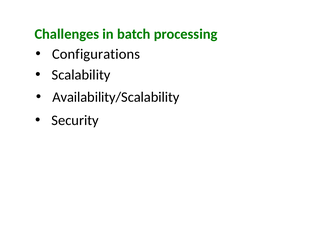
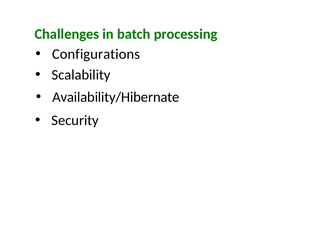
Availability/Scalability: Availability/Scalability -> Availability/Hibernate (116, 97)
